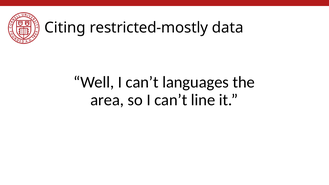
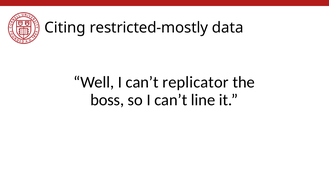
languages: languages -> replicator (195, 82)
area: area -> boss (107, 100)
